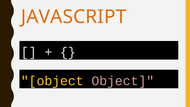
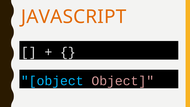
object colour: yellow -> light blue (52, 81)
